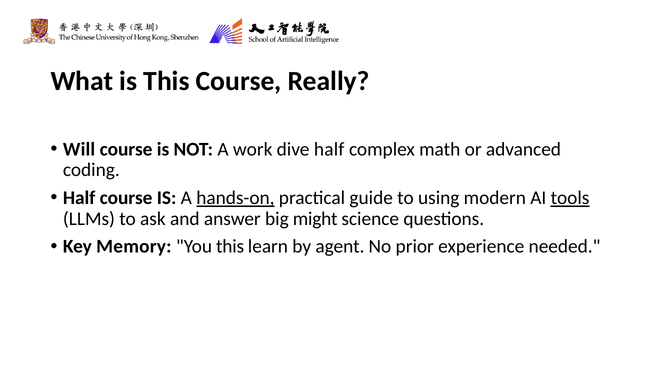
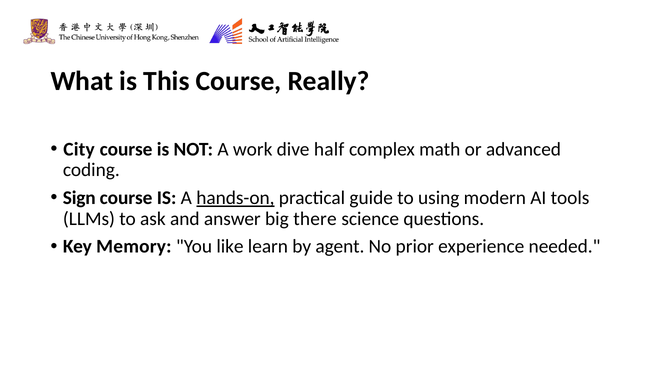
Will: Will -> City (79, 149)
Half: Half -> Sign (79, 198)
tools underline: present -> none (570, 198)
might: might -> there (315, 219)
You this: this -> like (230, 247)
